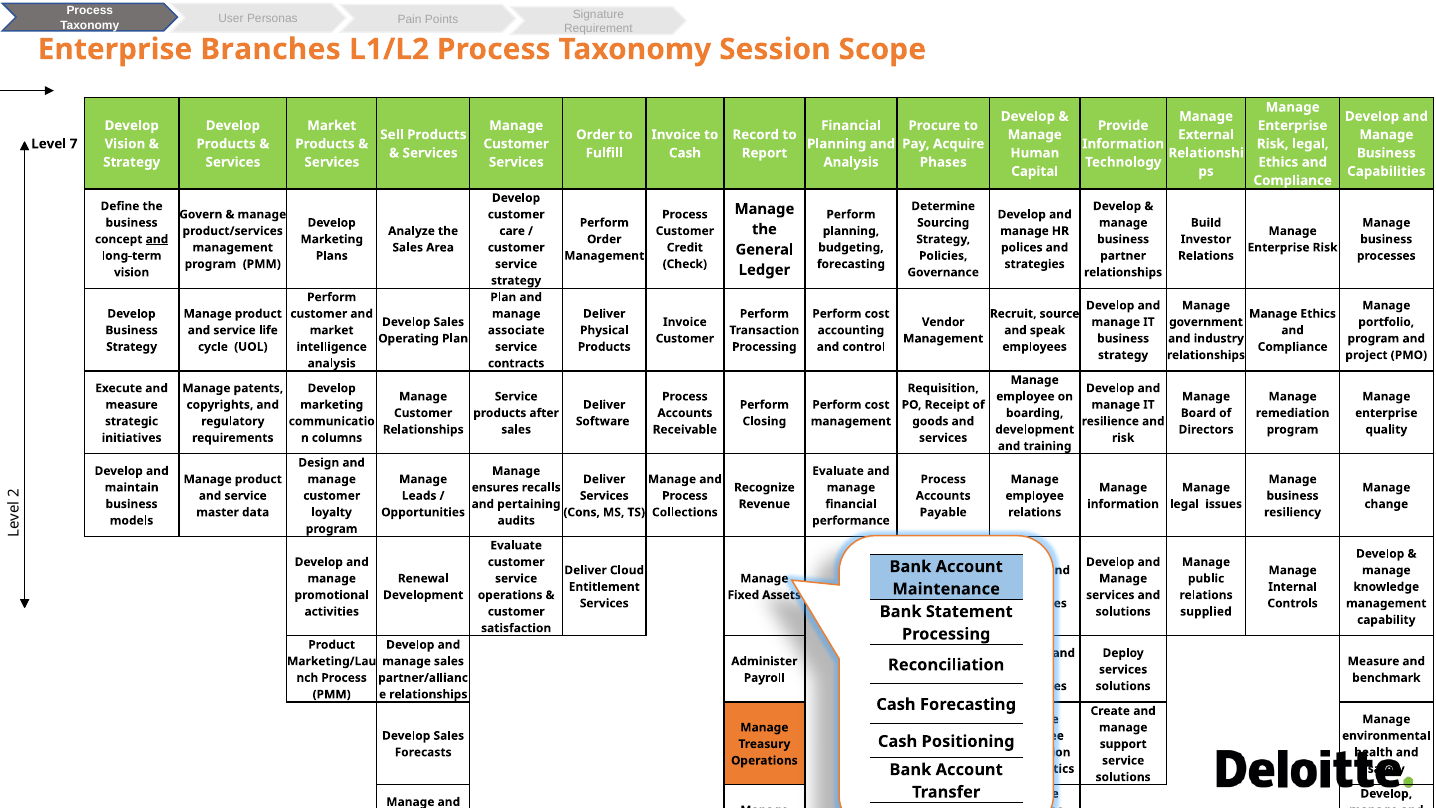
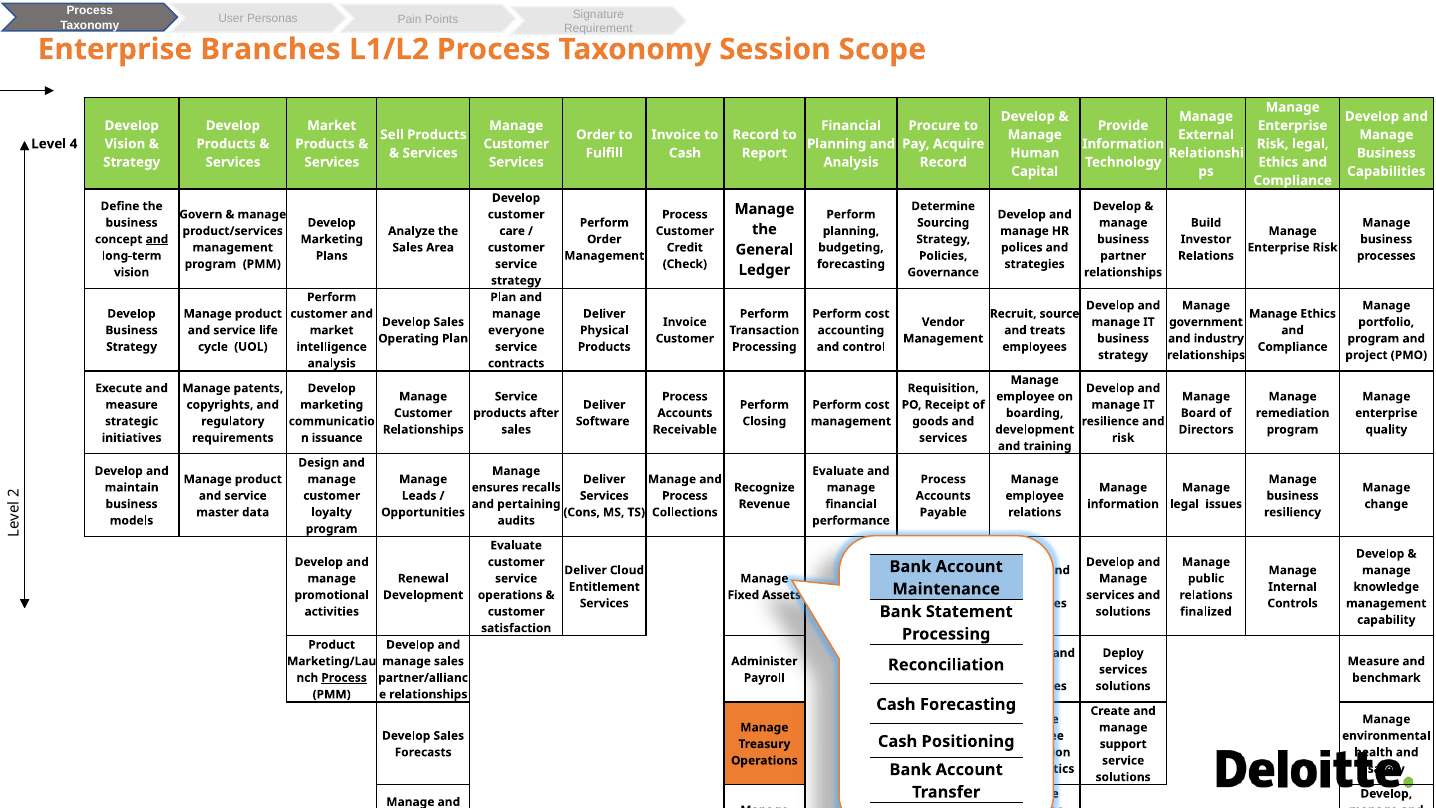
7: 7 -> 4 (74, 144)
Phases: Phases -> Record (943, 162)
associate: associate -> everyone (516, 330)
speak: speak -> treats (1048, 330)
columns: columns -> issuance (337, 438)
supplied: supplied -> finalized (1206, 611)
Process underline: none -> present (344, 678)
